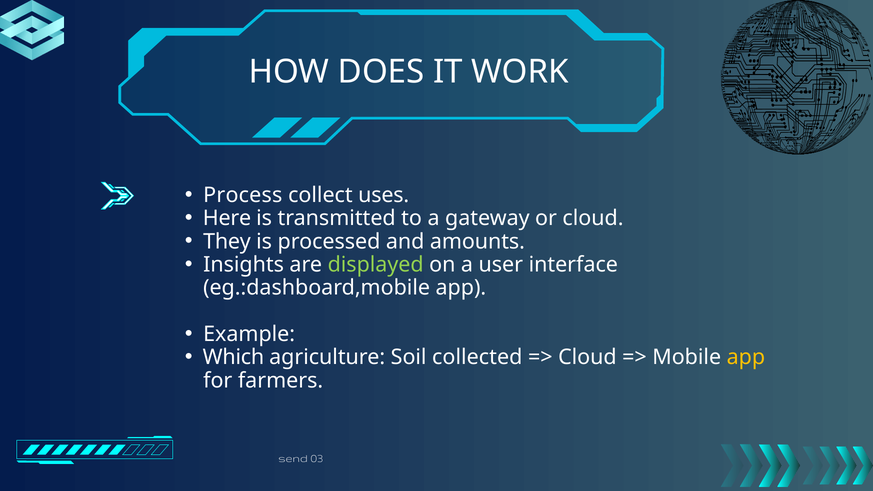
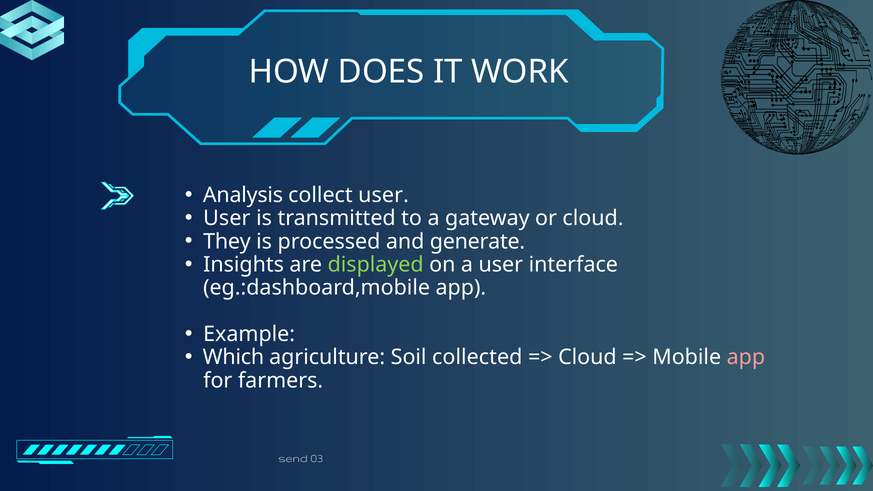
Process: Process -> Analysis (243, 195)
collect uses: uses -> user (384, 195)
Here: Here -> User (227, 218)
amounts: amounts -> generate (478, 241)
app colour: yellow -> pink (746, 357)
